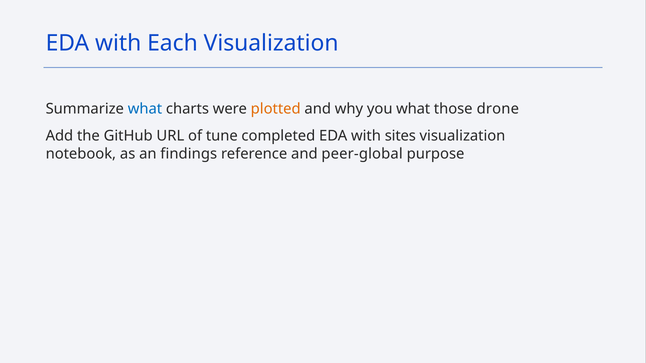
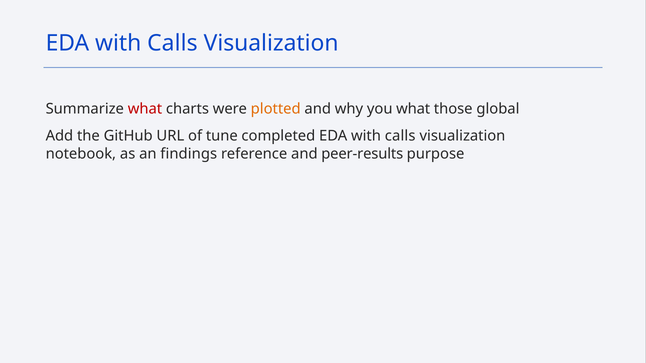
Each: Each -> Calls (172, 43)
what colour: blue -> red (145, 109)
drone: drone -> global (498, 109)
completed EDA with sites: sites -> calls (400, 136)
peer-global: peer-global -> peer-results (362, 154)
